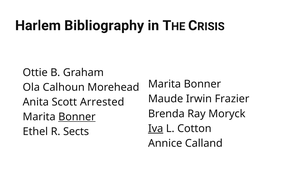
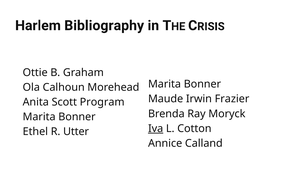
Arrested: Arrested -> Program (102, 102)
Bonner underline: present -> none (77, 117)
Sects: Sects -> Utter (76, 132)
